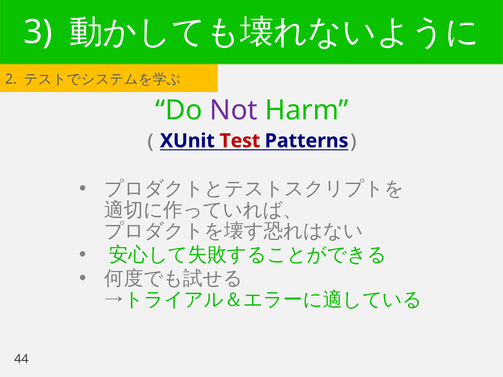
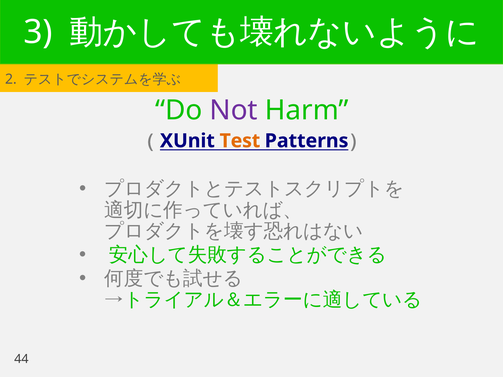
Test colour: red -> orange (240, 141)
